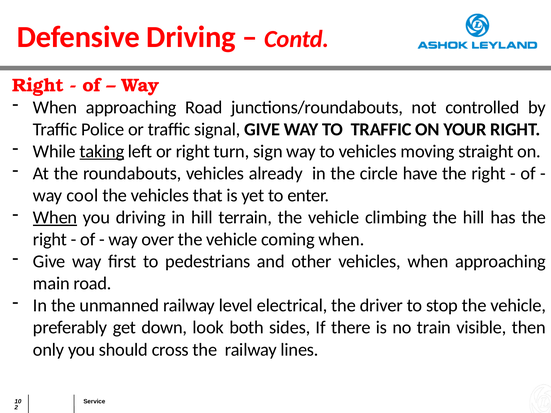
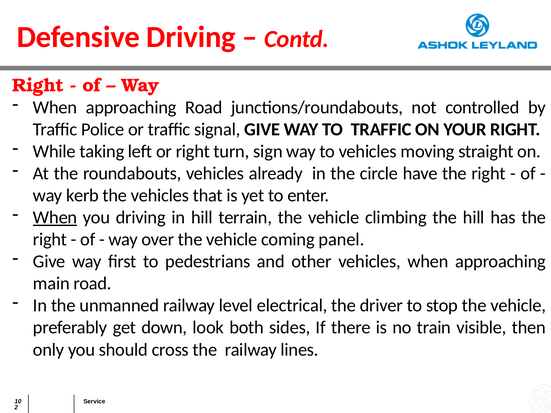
taking underline: present -> none (102, 151)
cool: cool -> kerb (82, 196)
coming when: when -> panel (341, 240)
